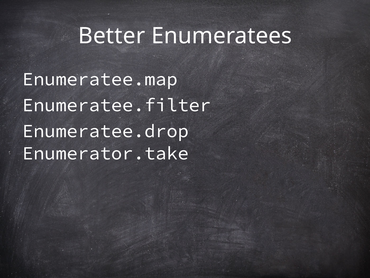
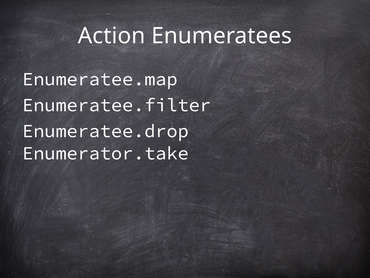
Better: Better -> Action (112, 36)
